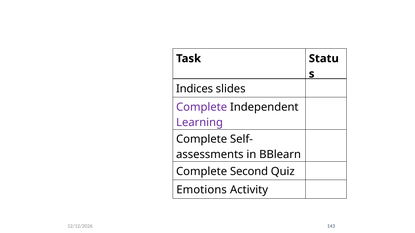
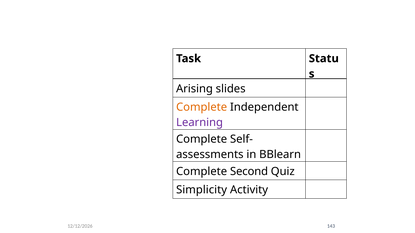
Indices: Indices -> Arising (194, 89)
Complete colour: purple -> orange (202, 107)
Emotions: Emotions -> Simplicity (202, 190)
